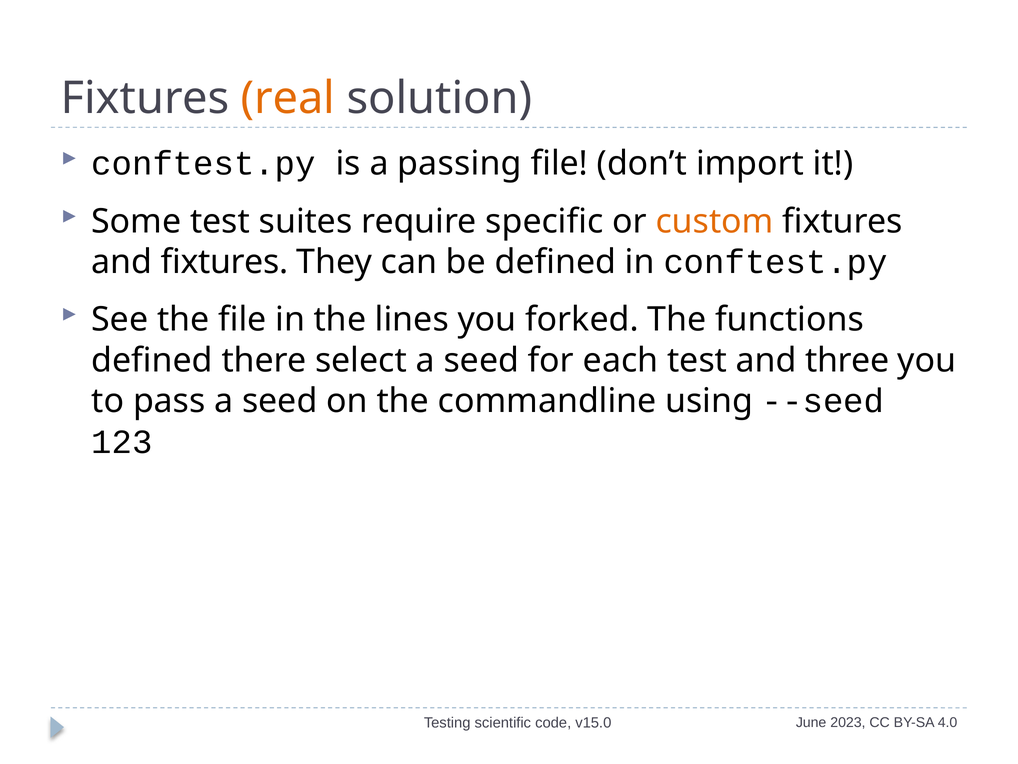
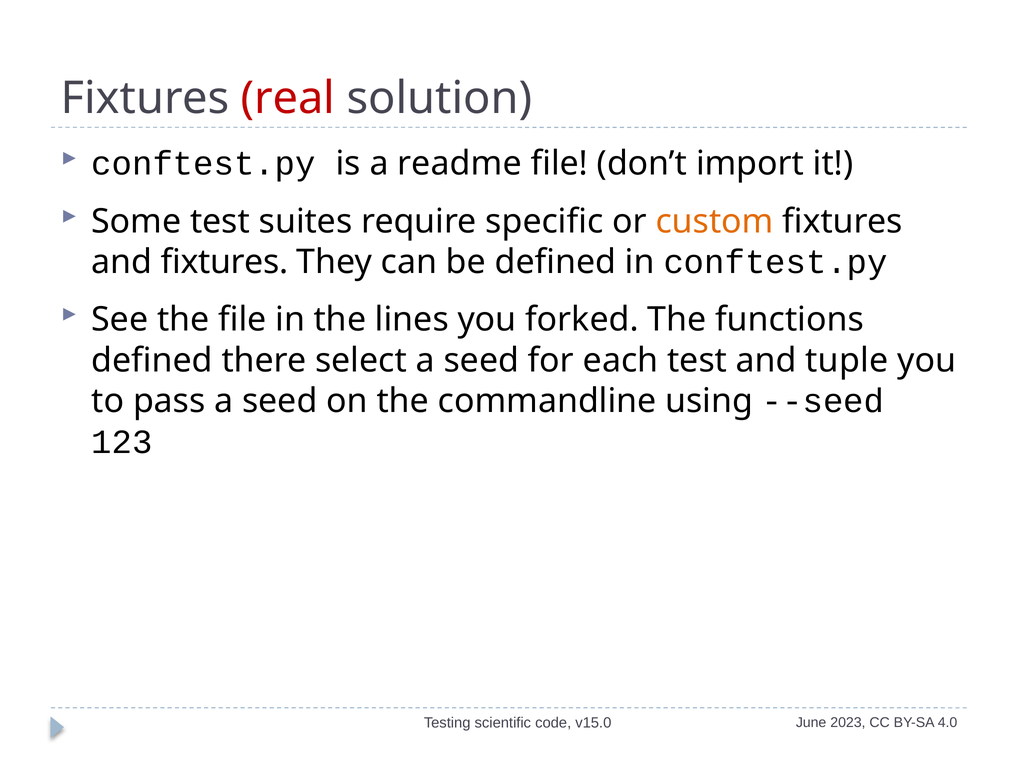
real colour: orange -> red (288, 98)
passing: passing -> readme (460, 164)
three: three -> tuple (847, 360)
